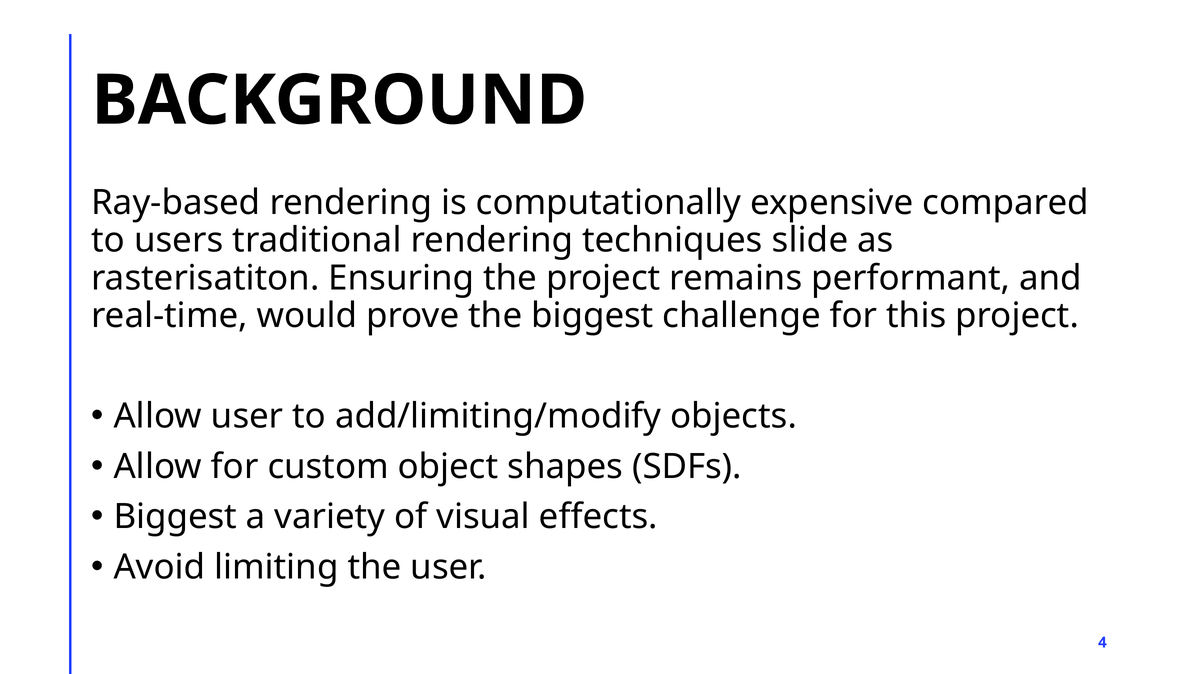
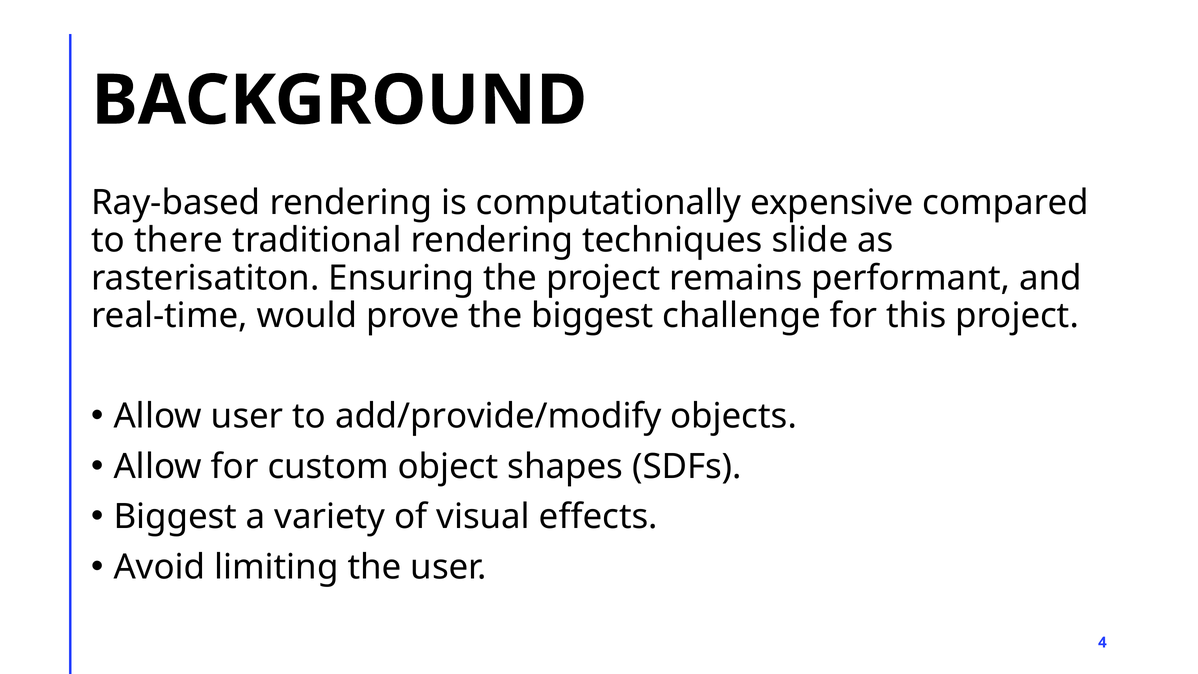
users: users -> there (179, 240)
add/limiting/modify: add/limiting/modify -> add/provide/modify (498, 416)
